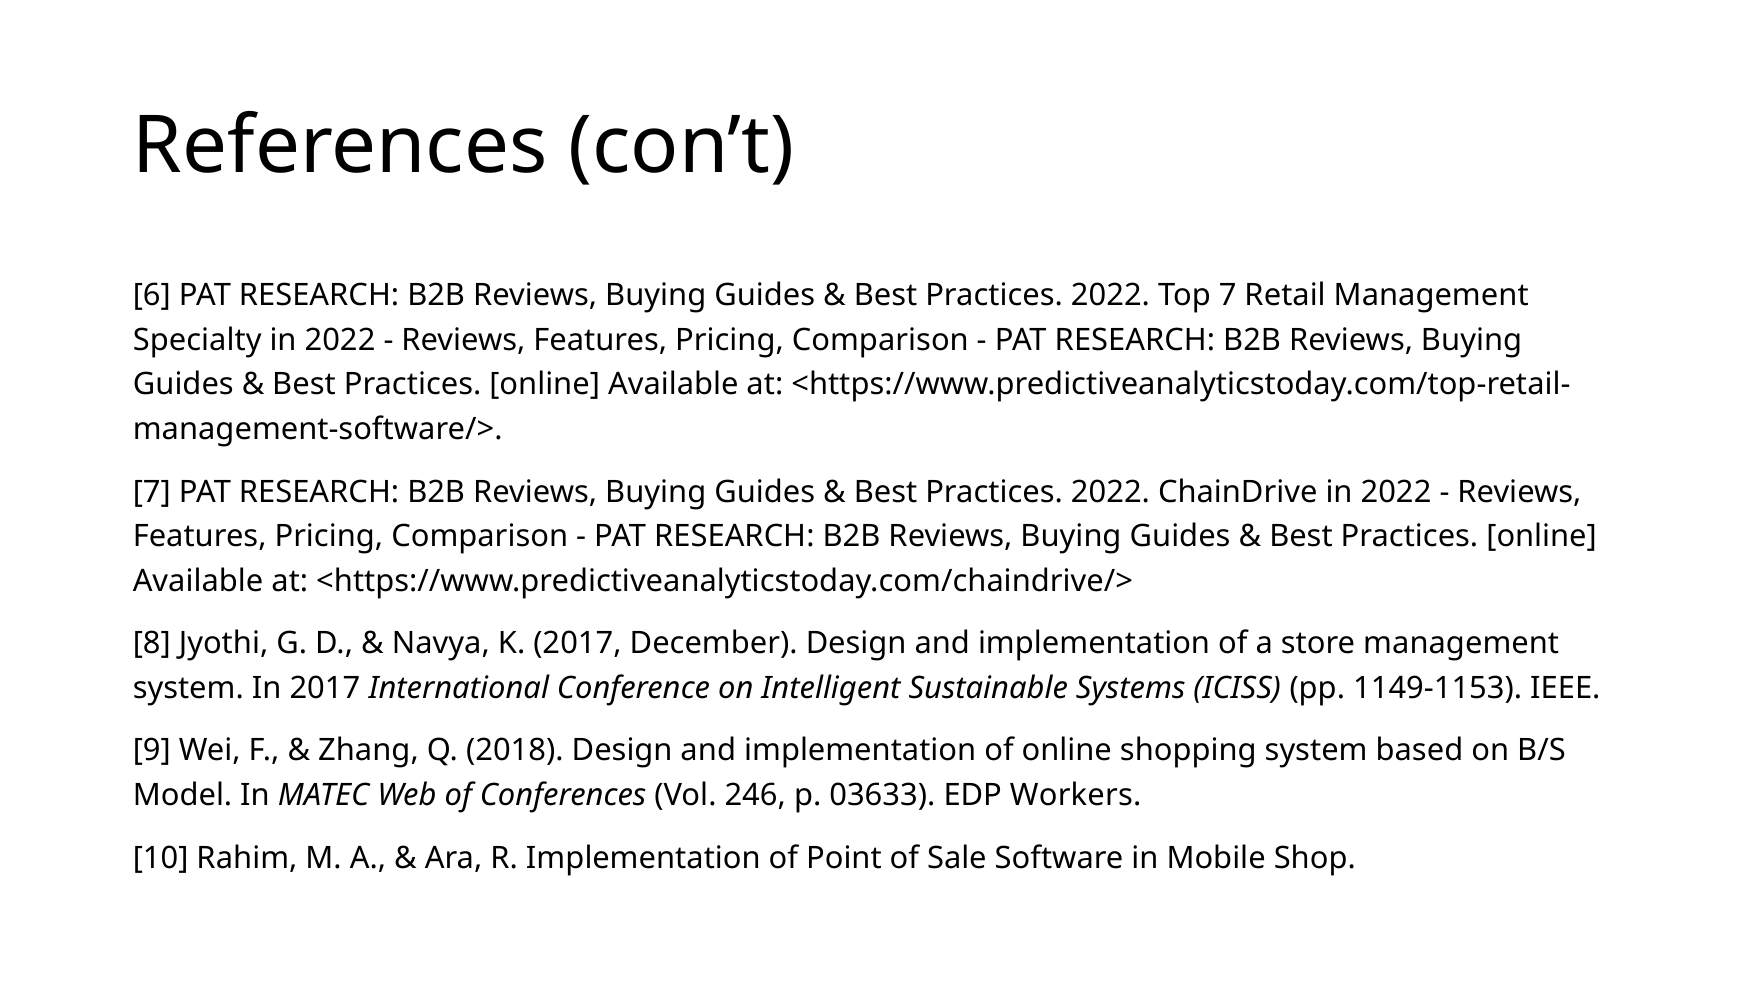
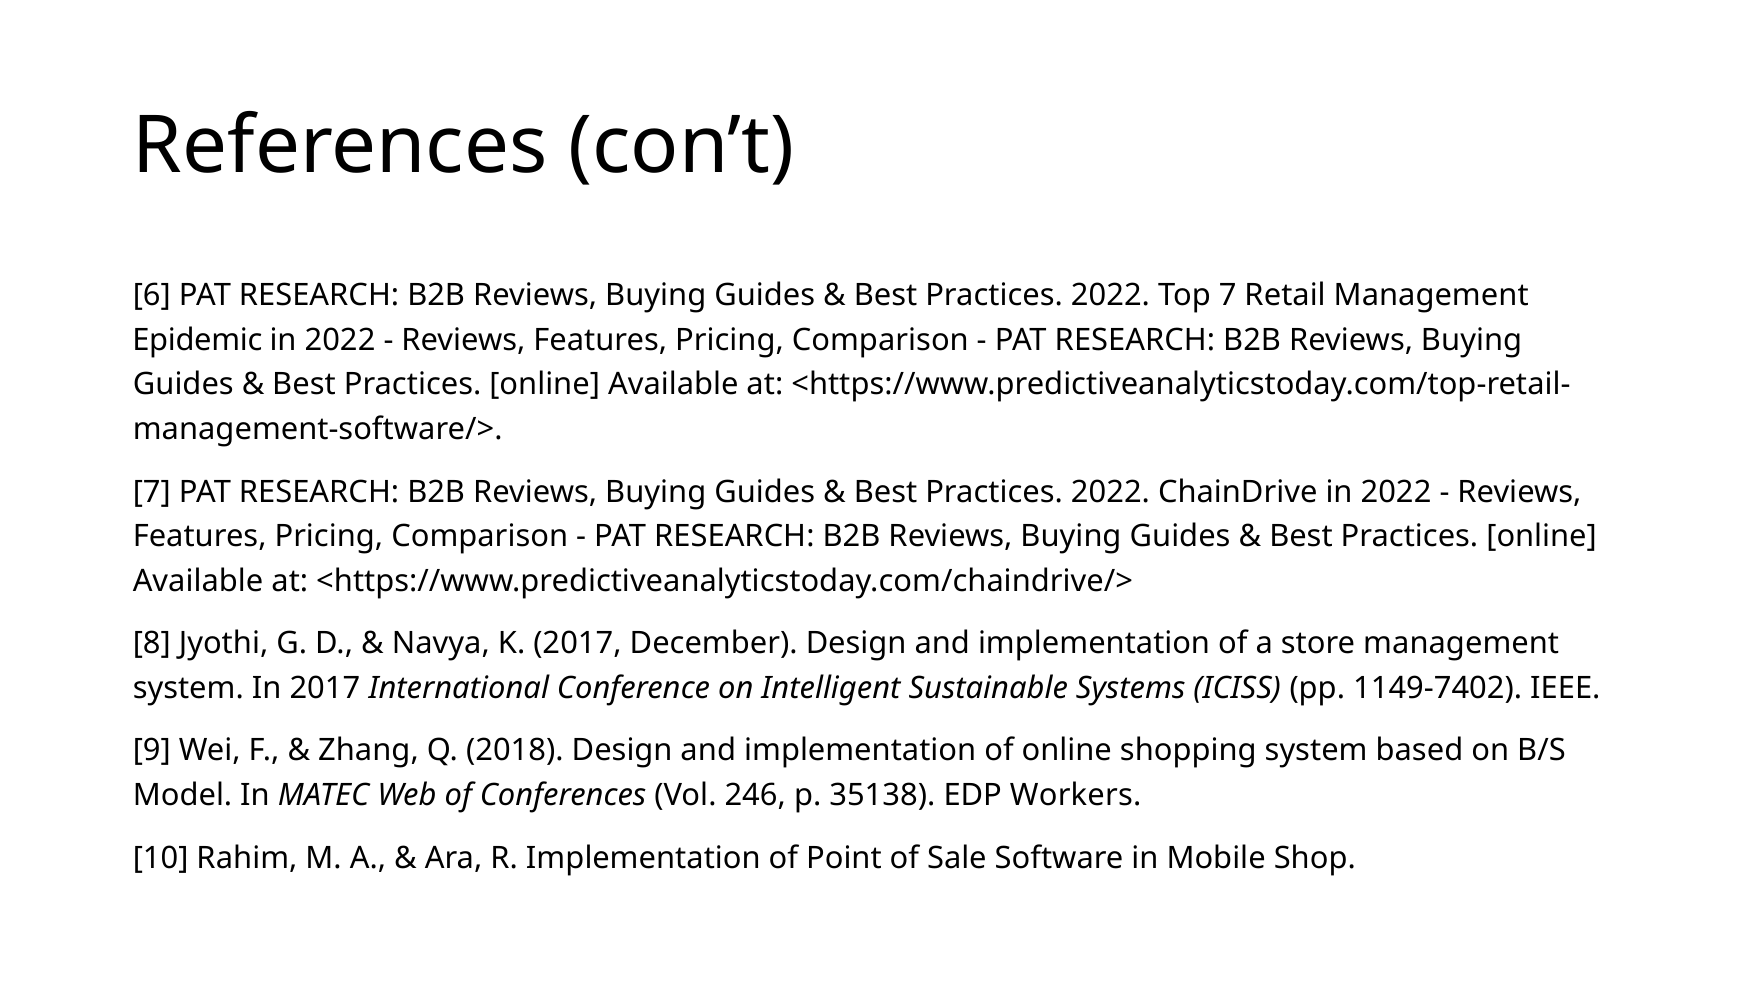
Specialty: Specialty -> Epidemic (197, 340)
1149-1153: 1149-1153 -> 1149-7402 (1438, 688)
03633: 03633 -> 35138 (882, 795)
